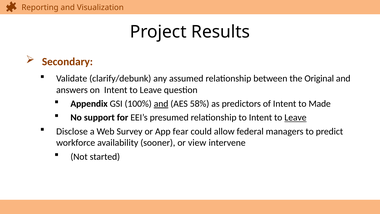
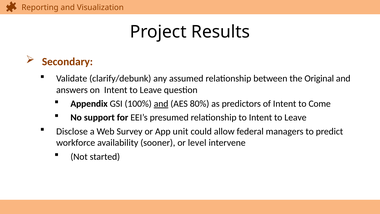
58%: 58% -> 80% (200, 104)
Made: Made -> Come (320, 104)
Leave underline: present -> none (295, 117)
fear: fear -> unit (181, 131)
view: view -> level (197, 143)
